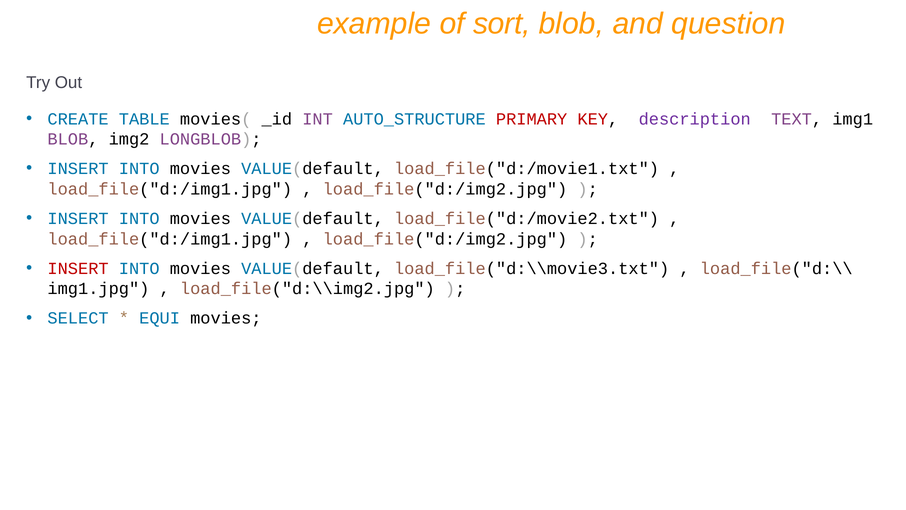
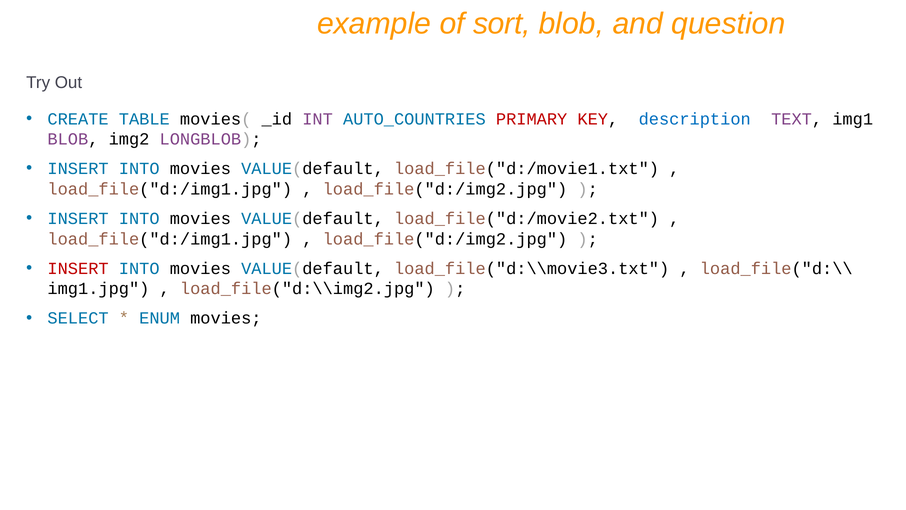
AUTO_STRUCTURE: AUTO_STRUCTURE -> AUTO_COUNTRIES (414, 119)
description colour: purple -> blue (695, 119)
EQUI: EQUI -> ENUM (160, 318)
